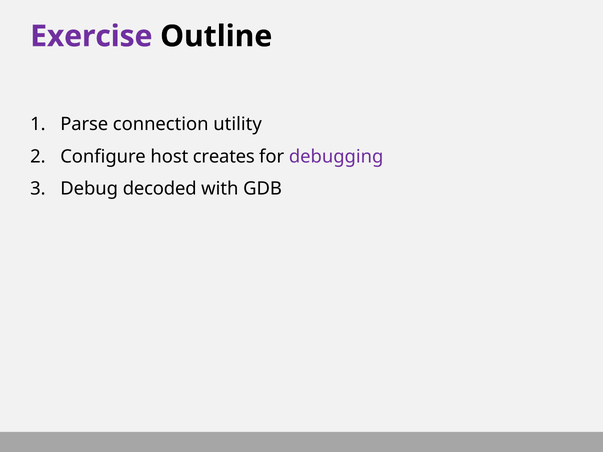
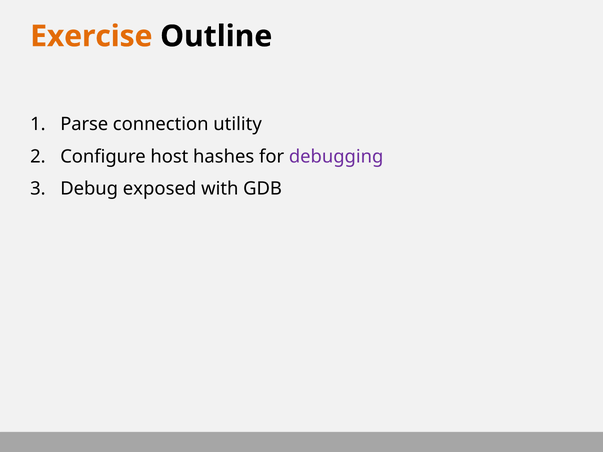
Exercise colour: purple -> orange (91, 36)
creates: creates -> hashes (224, 157)
decoded: decoded -> exposed (160, 189)
